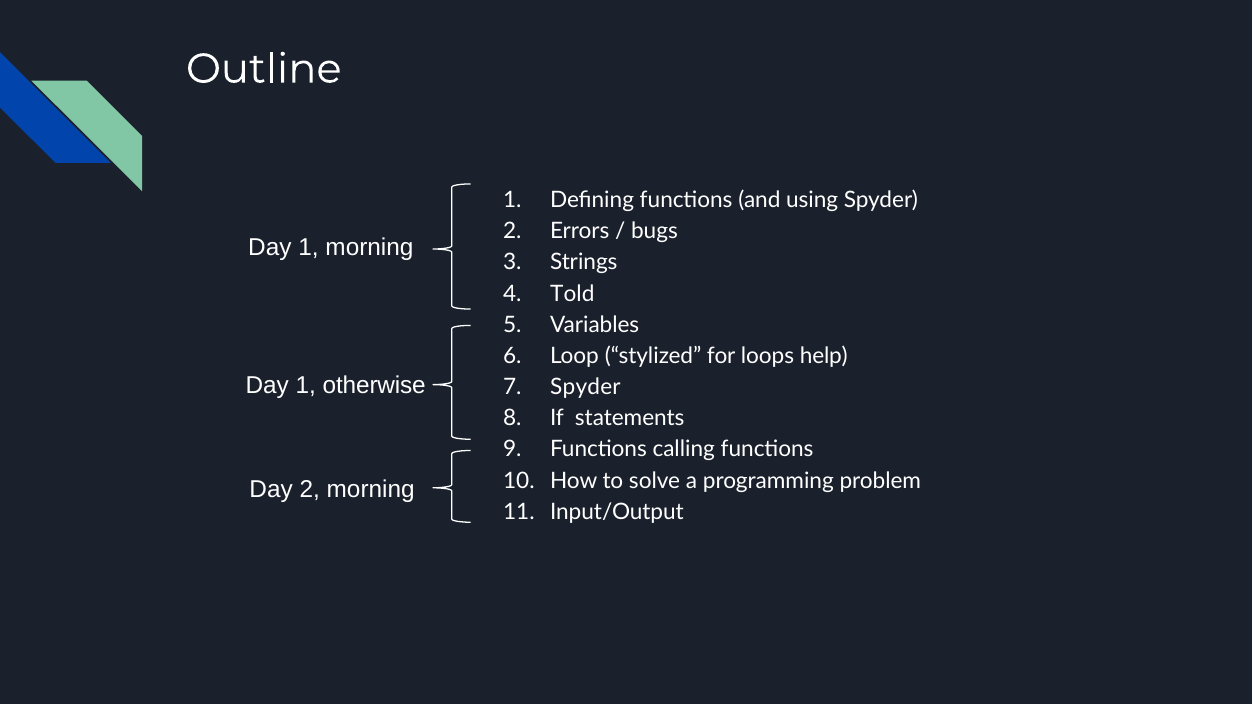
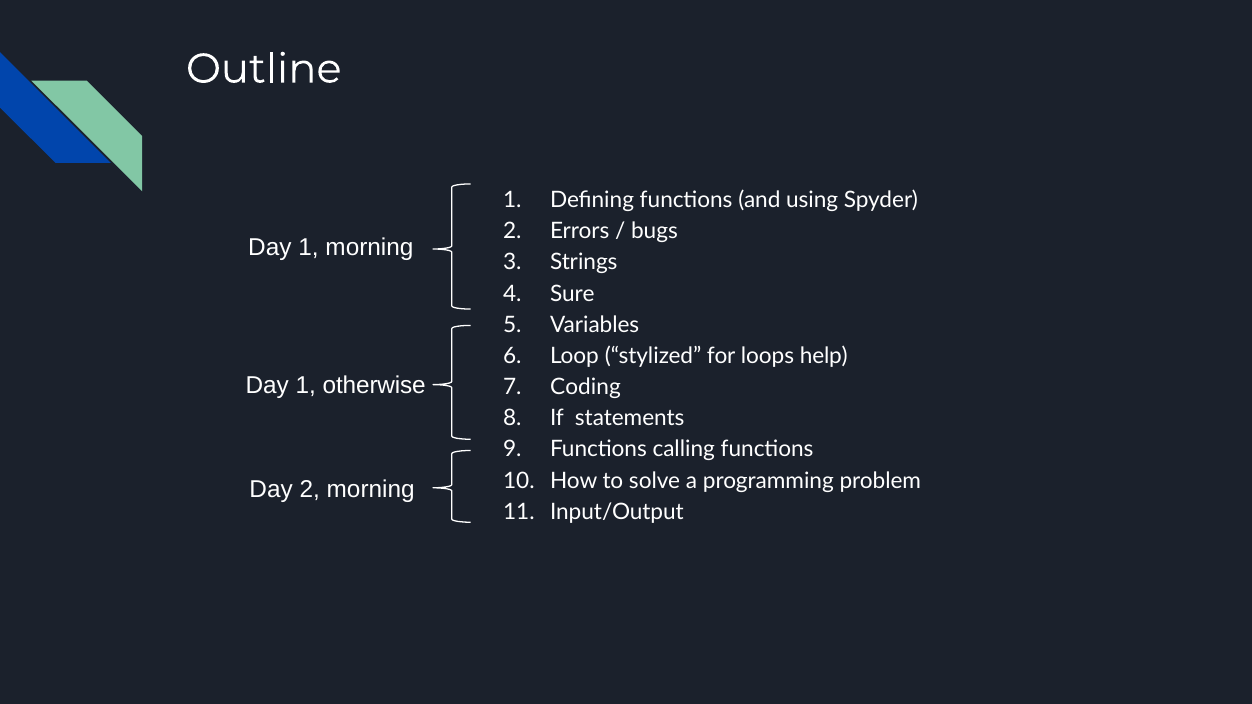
Told: Told -> Sure (572, 294)
Spyder: Spyder -> Coding (586, 387)
